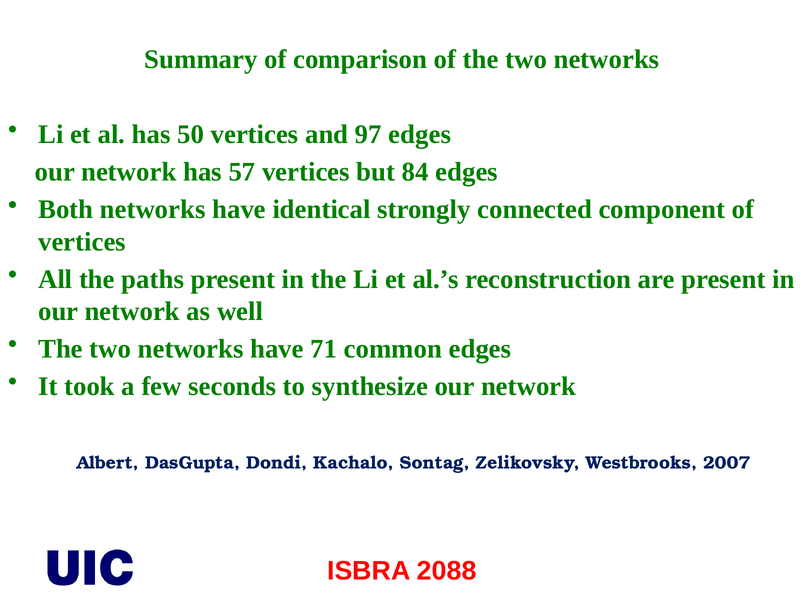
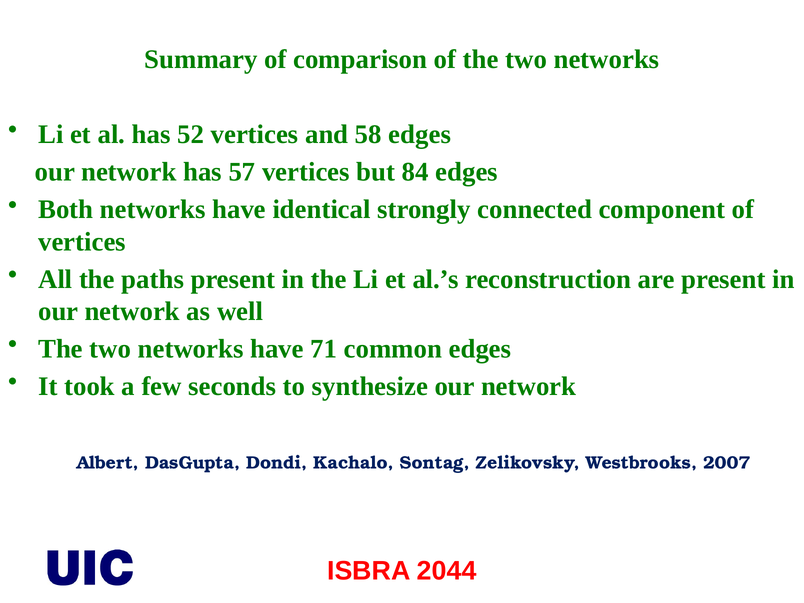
50: 50 -> 52 (191, 135)
97: 97 -> 58 (368, 135)
2088: 2088 -> 2044 (447, 571)
